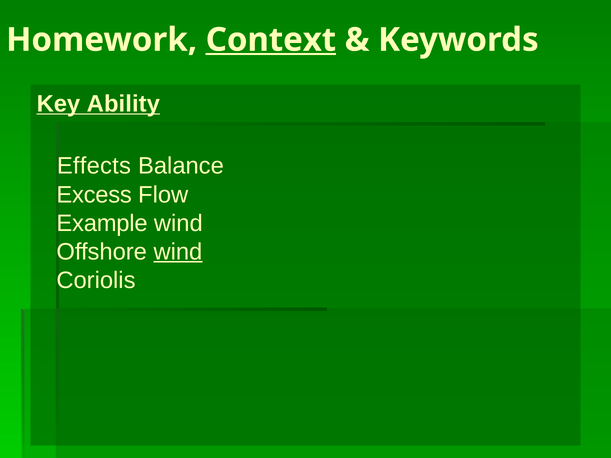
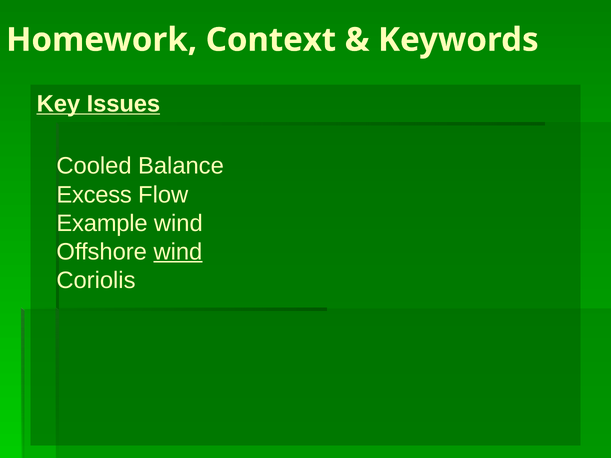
Context underline: present -> none (271, 40)
Ability: Ability -> Issues (123, 104)
Effects: Effects -> Cooled (94, 166)
